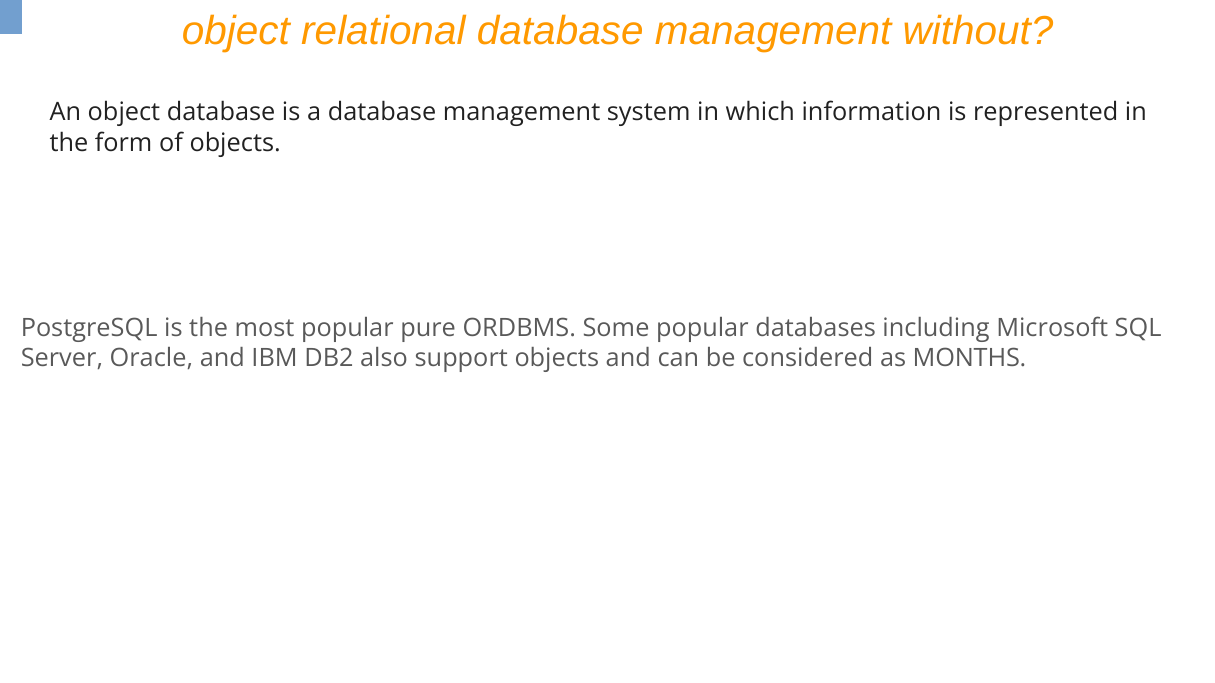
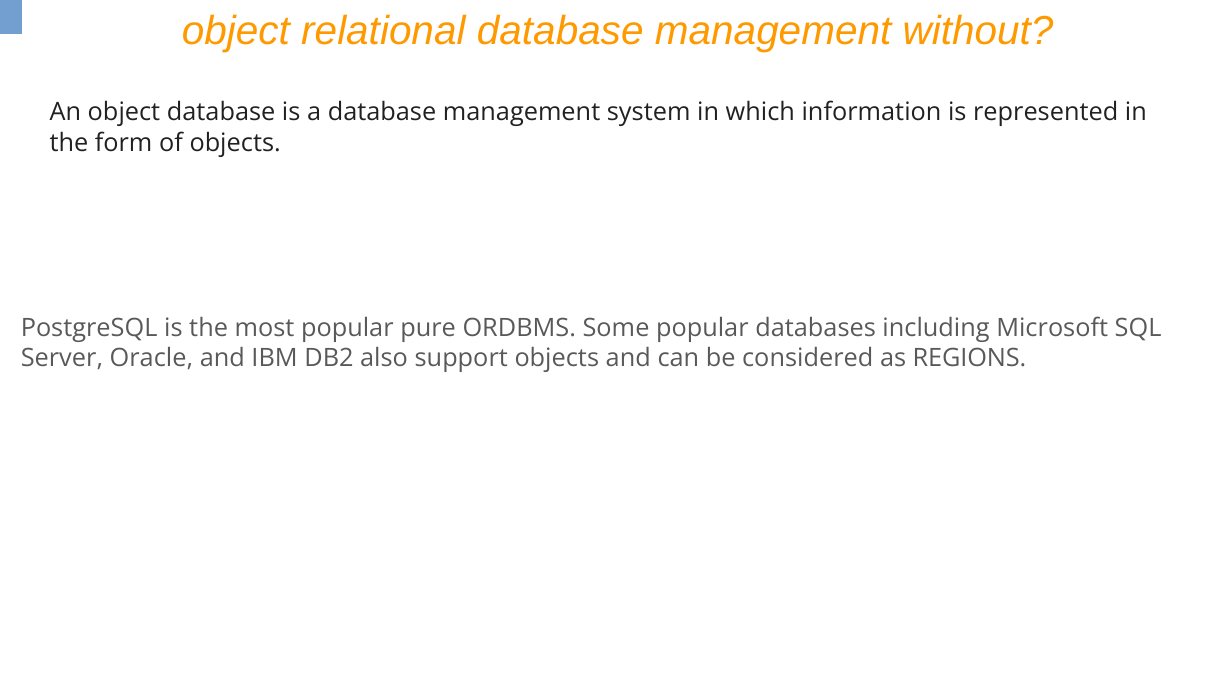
MONTHS: MONTHS -> REGIONS (970, 358)
